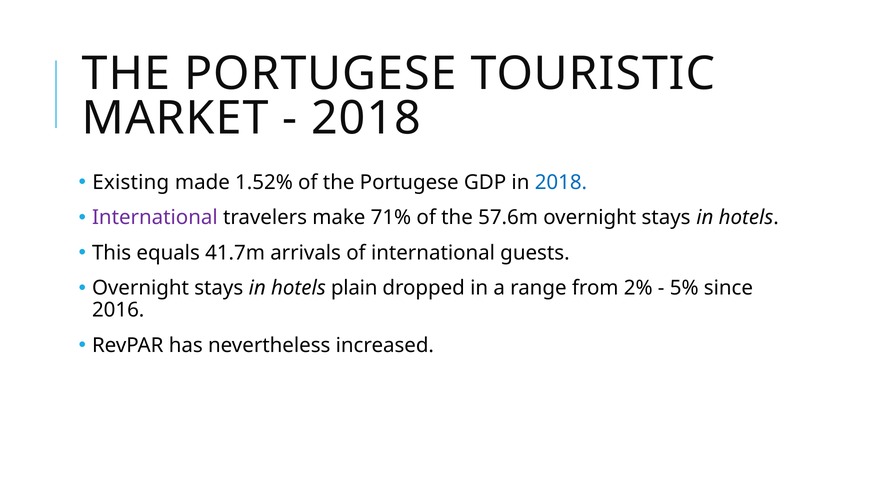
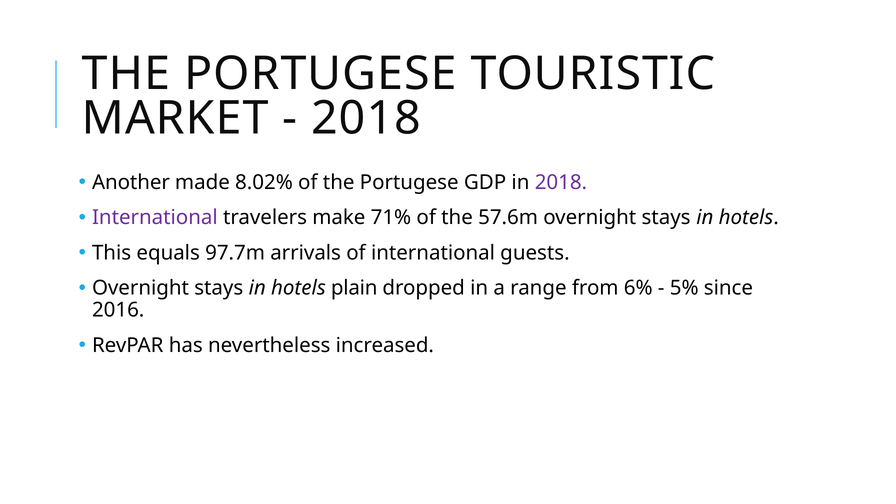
Existing: Existing -> Another (131, 182)
1.52%: 1.52% -> 8.02% (264, 182)
2018 colour: blue -> purple (561, 182)
41.7m: 41.7m -> 97.7m (235, 253)
2%: 2% -> 6% (638, 288)
